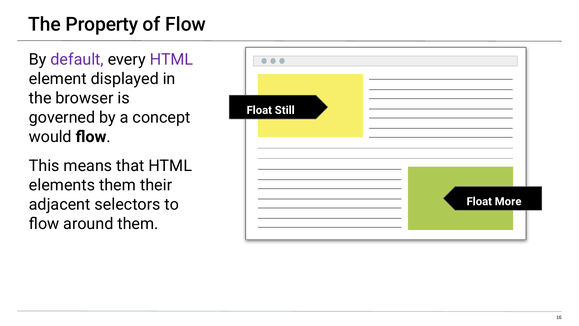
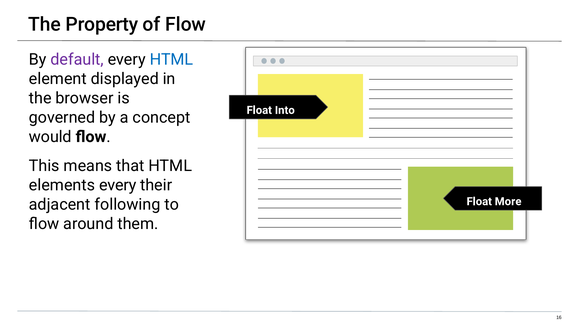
HTML colour: purple -> blue (171, 59)
Still: Still -> Into (285, 110)
elements them: them -> every (118, 185)
selectors: selectors -> following (128, 204)
